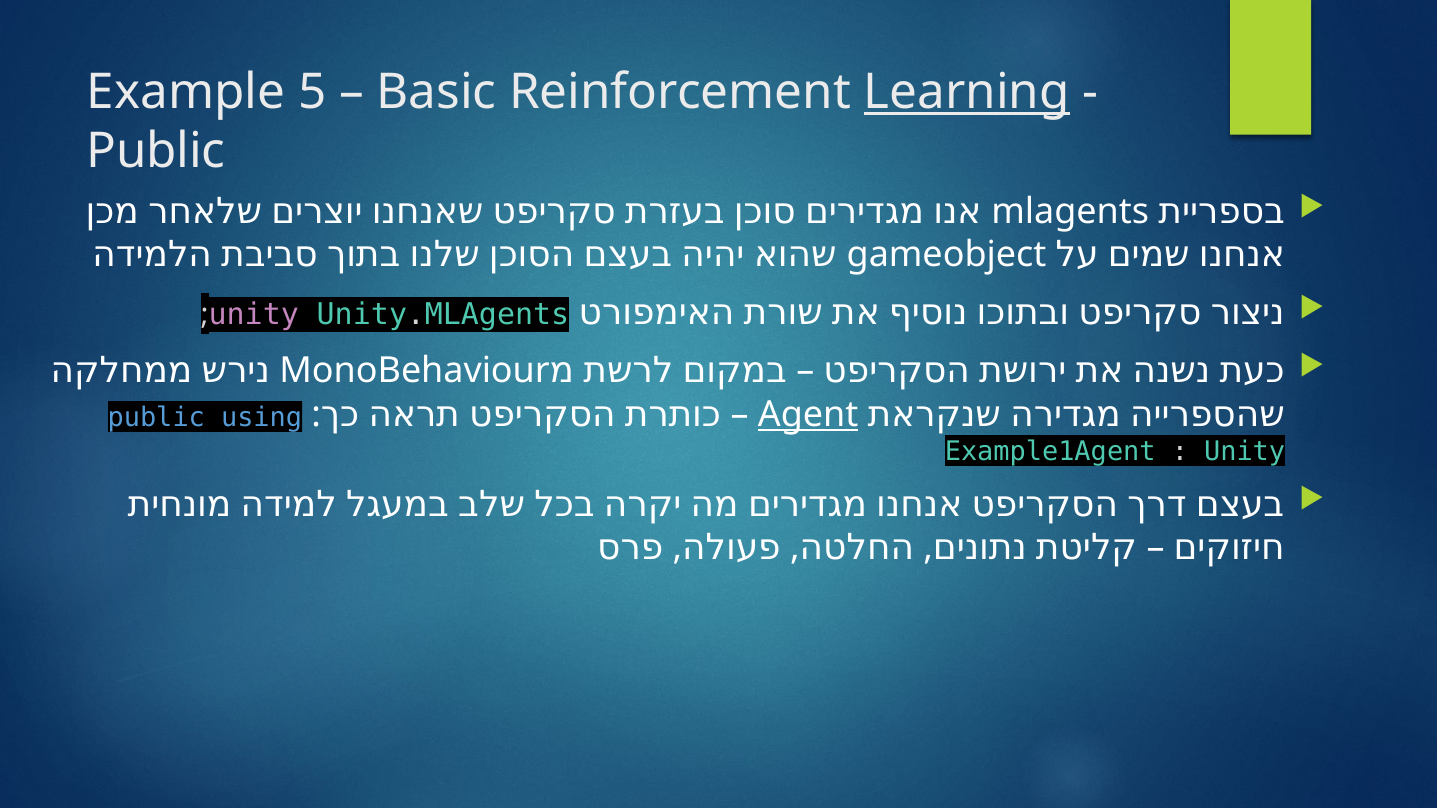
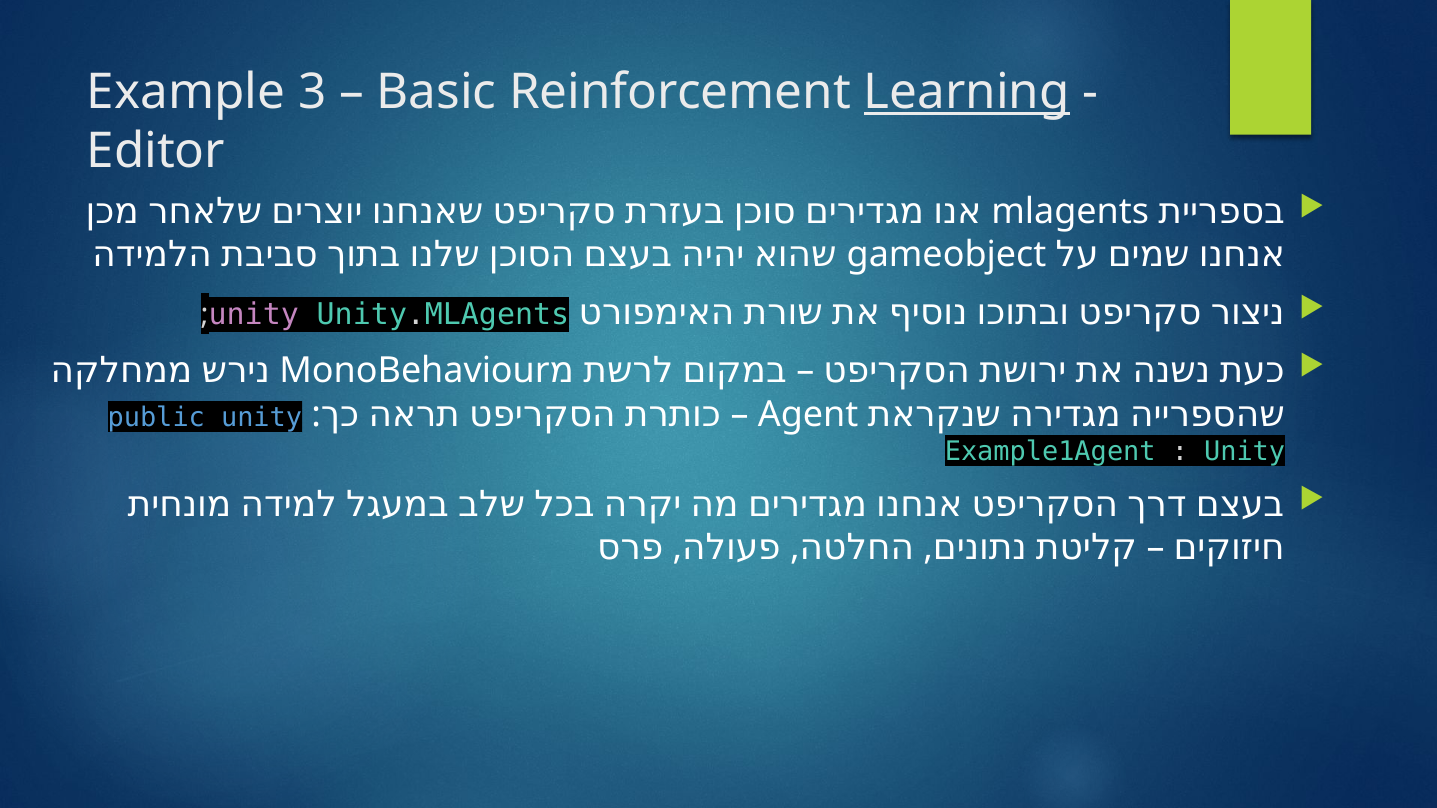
5: 5 -> 3 (312, 92)
Public: Public -> Editor (156, 151)
Agent underline: present -> none (808, 414)
public using: using -> unity (262, 417)
